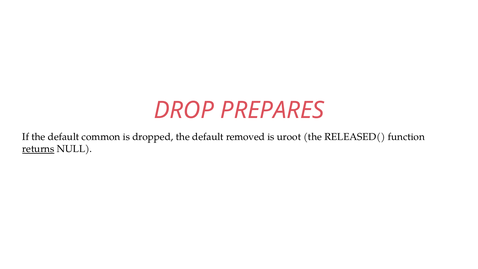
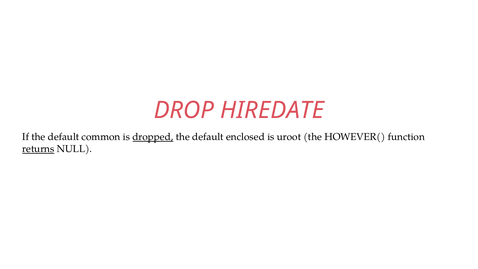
PREPARES: PREPARES -> HIREDATE (272, 110)
dropped underline: none -> present (153, 137)
removed: removed -> enclosed (245, 137)
RELEASED(: RELEASED( -> HOWEVER( (355, 137)
